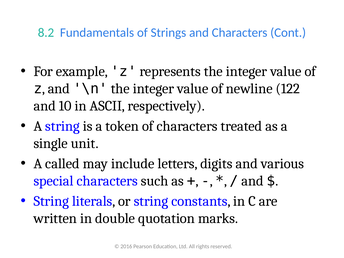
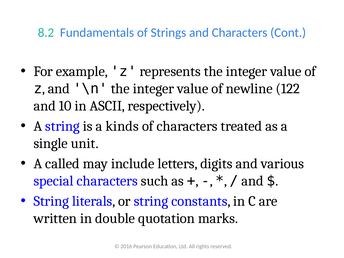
token: token -> kinds (122, 126)
